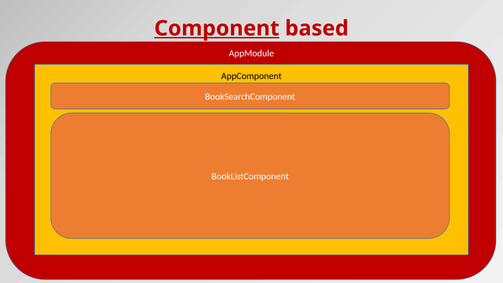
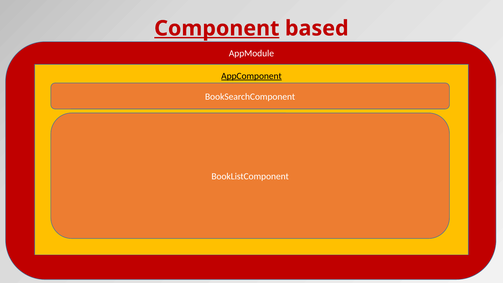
AppComponent underline: none -> present (251, 76)
